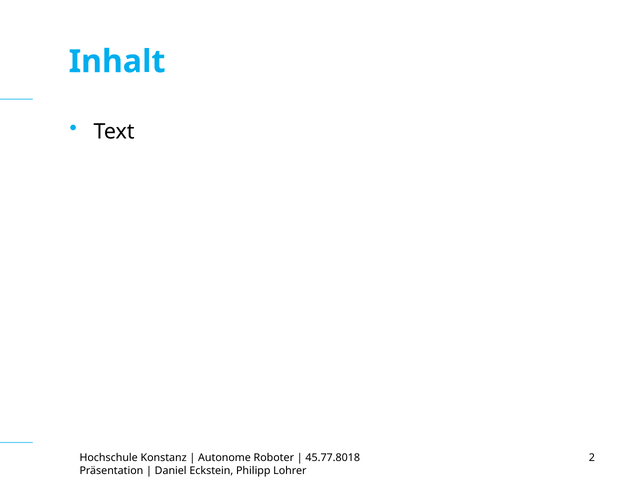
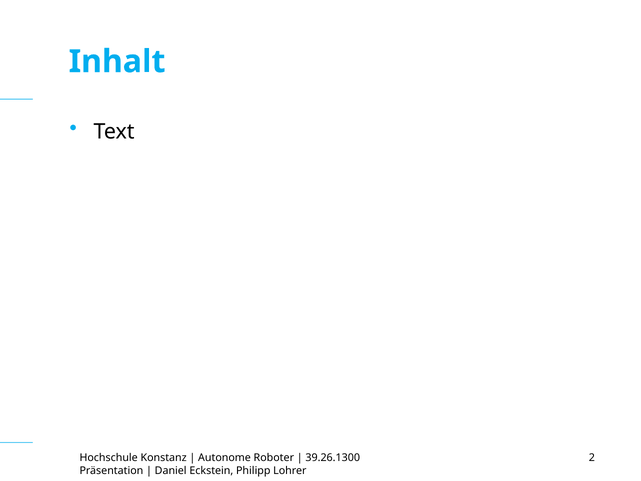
45.77.8018: 45.77.8018 -> 39.26.1300 (333, 458)
